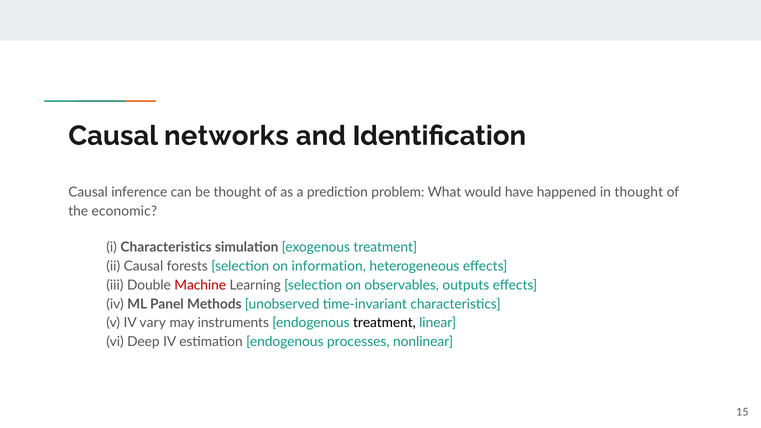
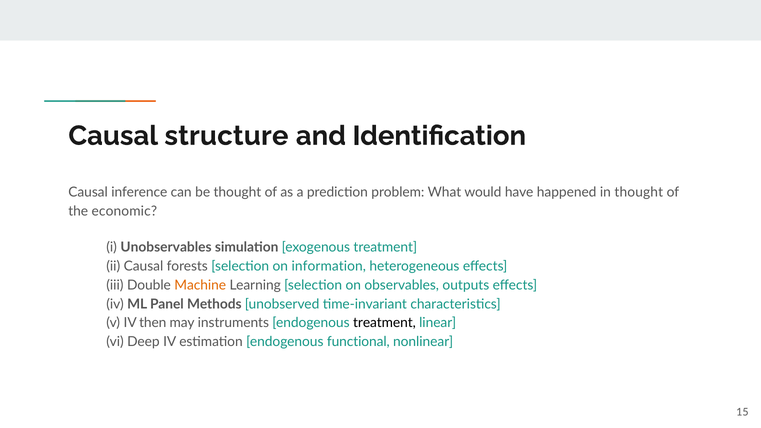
networks: networks -> structure (226, 136)
i Characteristics: Characteristics -> Unobservables (166, 247)
Machine colour: red -> orange (200, 285)
vary: vary -> then (153, 323)
processes: processes -> functional (358, 342)
